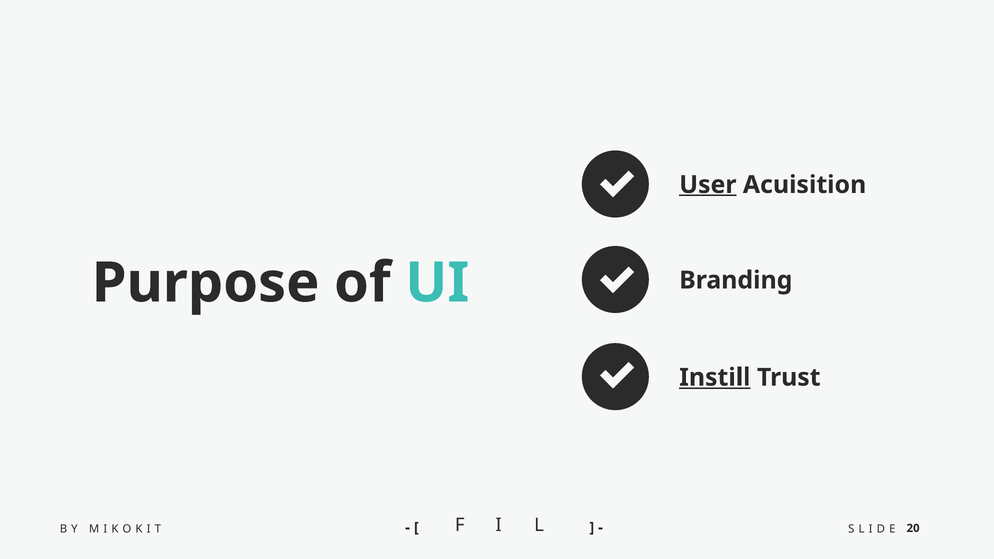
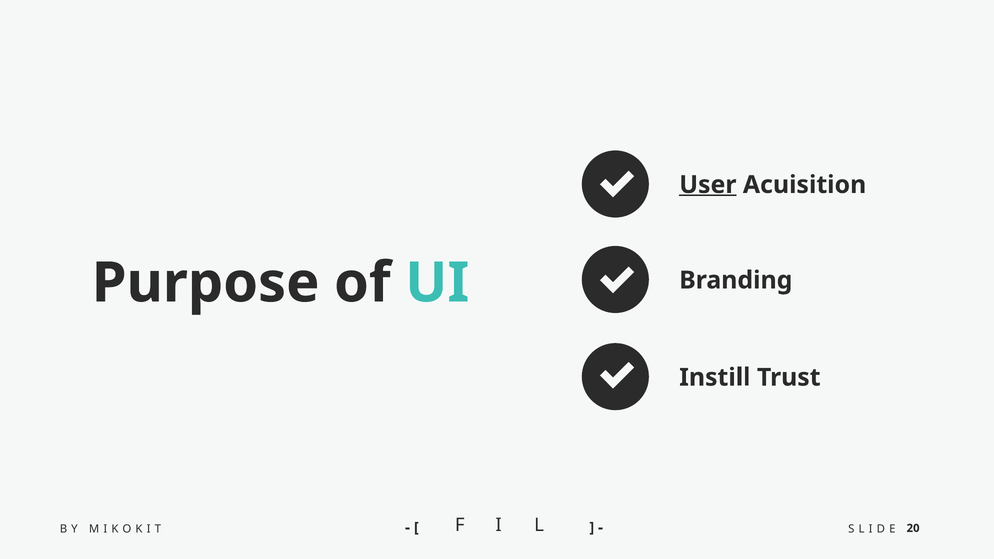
Instill underline: present -> none (715, 378)
